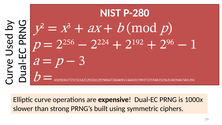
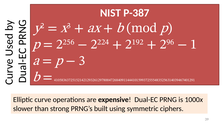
P-280: P-280 -> P-387 (136, 13)
